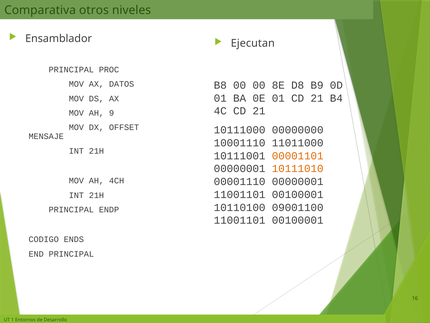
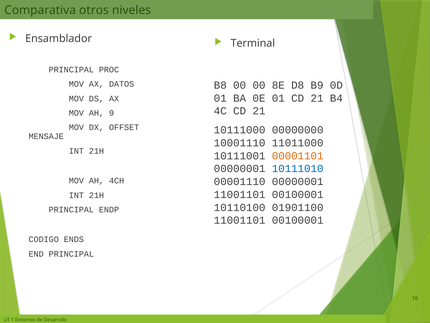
Ejecutan: Ejecutan -> Terminal (253, 43)
10111010 colour: orange -> blue (298, 168)
09001100: 09001100 -> 01901100 (298, 207)
